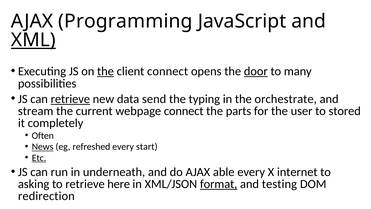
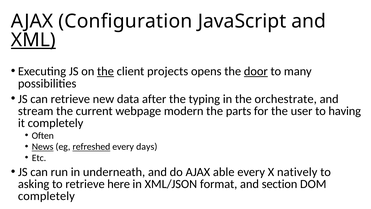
Programming: Programming -> Configuration (125, 21)
client connect: connect -> projects (168, 71)
retrieve underline: present -> none (70, 99)
send: send -> after (154, 99)
webpage connect: connect -> modern (184, 111)
stored: stored -> having (345, 111)
refreshed underline: none -> present (91, 147)
start: start -> days (147, 147)
Etc underline: present -> none (39, 158)
internet: internet -> natively (297, 172)
format underline: present -> none (219, 184)
testing: testing -> section (280, 184)
redirection: redirection -> completely (46, 196)
